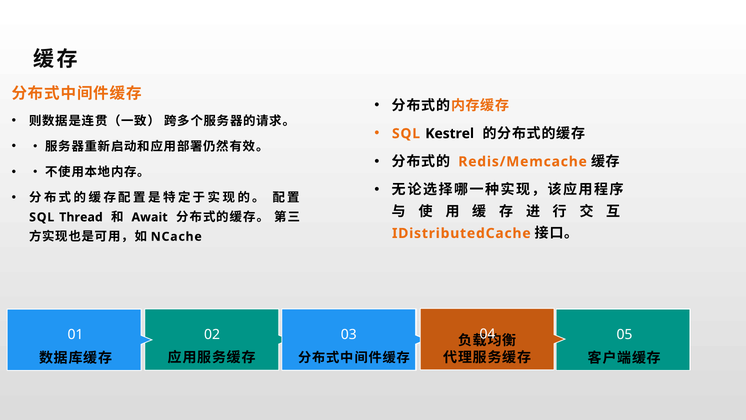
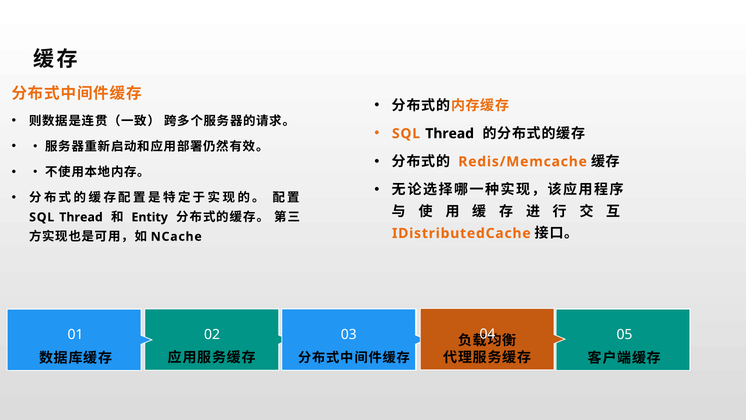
Kestrel: Kestrel -> Thread (450, 133)
Await: Await -> Entity (150, 217)
